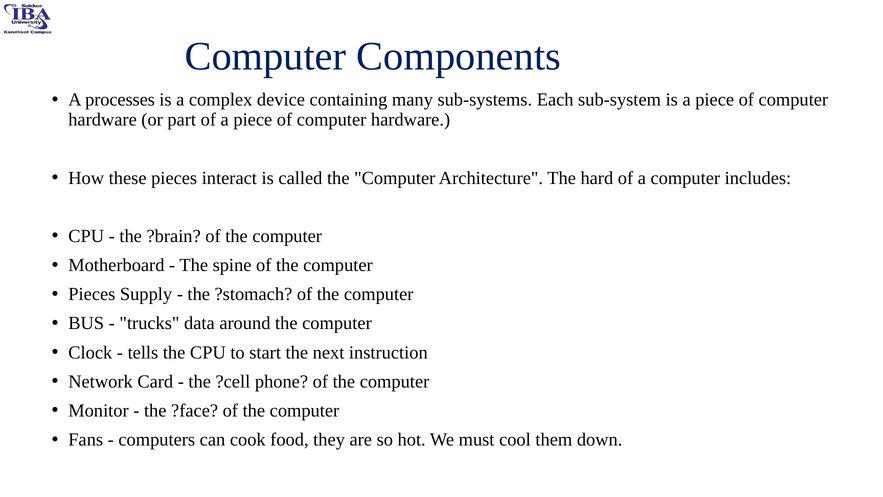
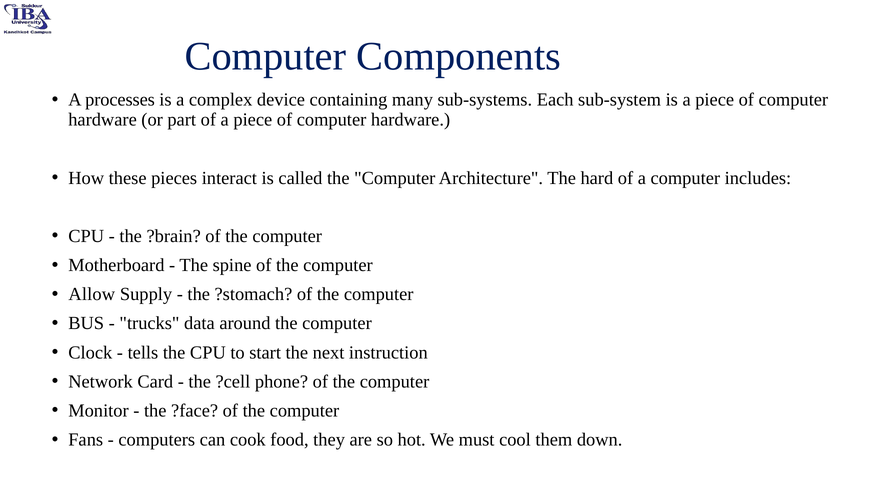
Pieces: Pieces -> Allow (92, 294)
